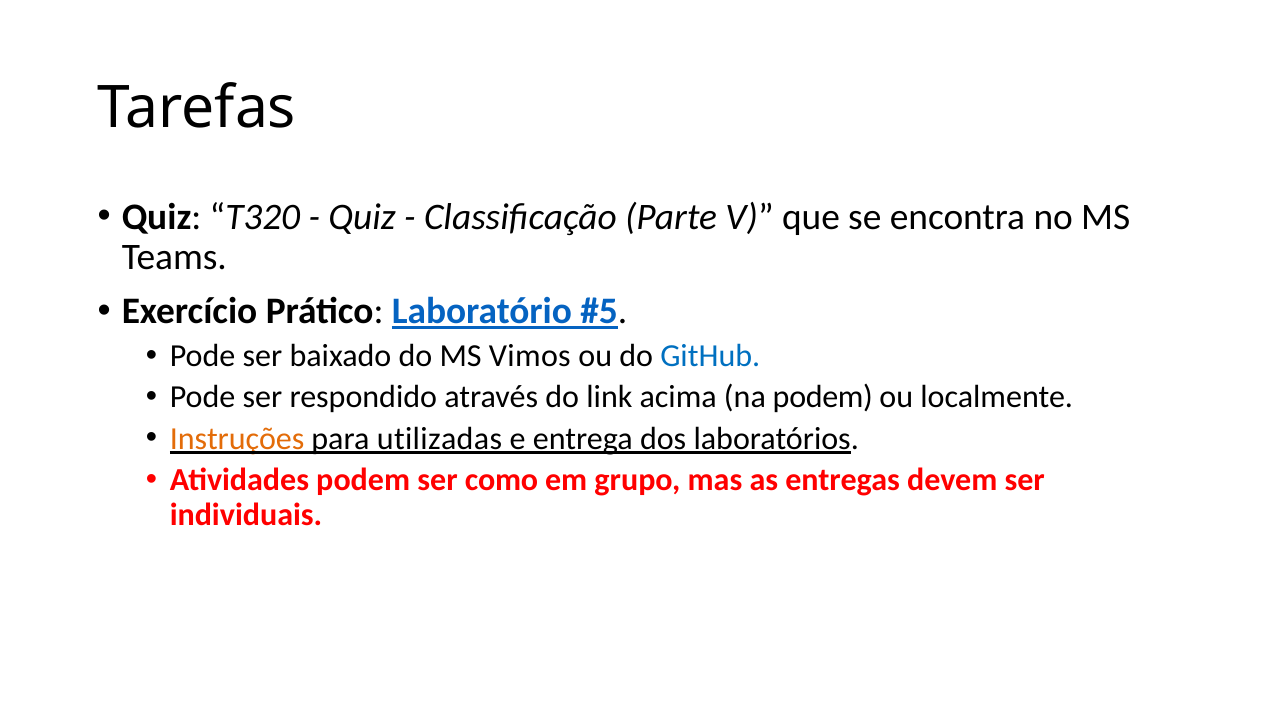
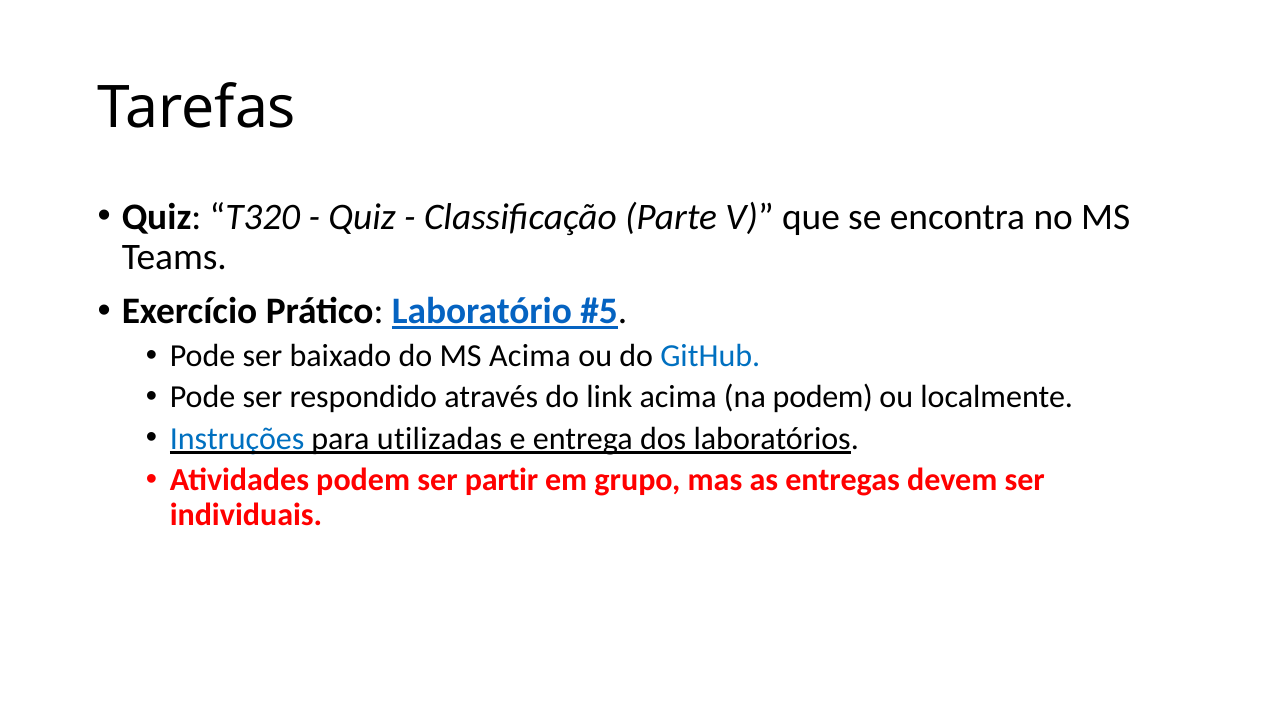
MS Vimos: Vimos -> Acima (530, 356)
Instruções colour: orange -> blue (237, 439)
como: como -> partir (502, 480)
